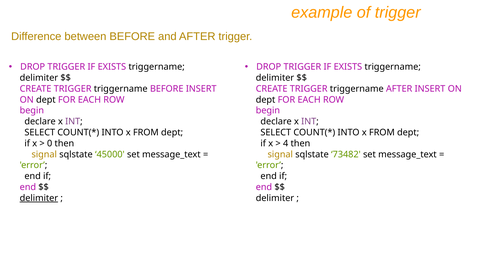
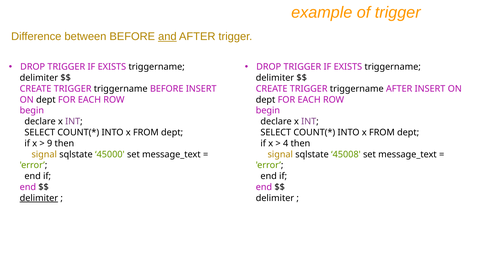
and underline: none -> present (167, 36)
0: 0 -> 9 (50, 143)
73482: 73482 -> 45008 (346, 154)
